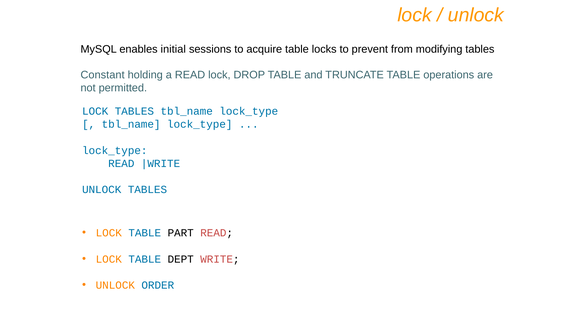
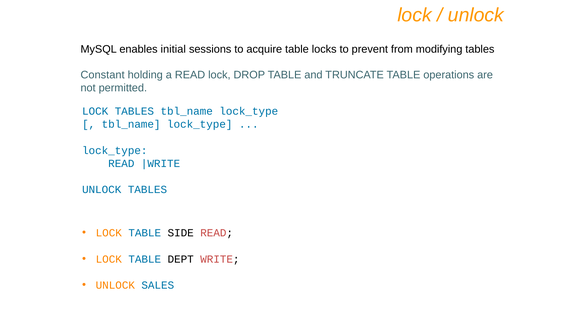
PART: PART -> SIDE (181, 233)
ORDER: ORDER -> SALES (158, 285)
